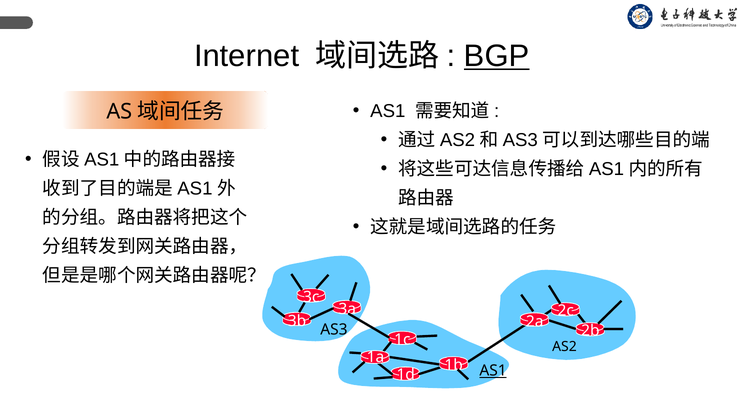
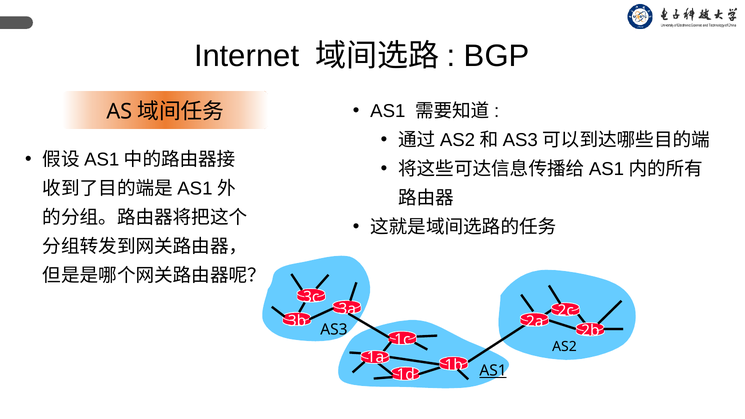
BGP underline: present -> none (497, 56)
